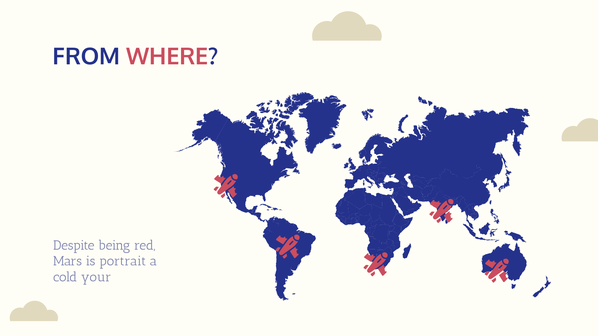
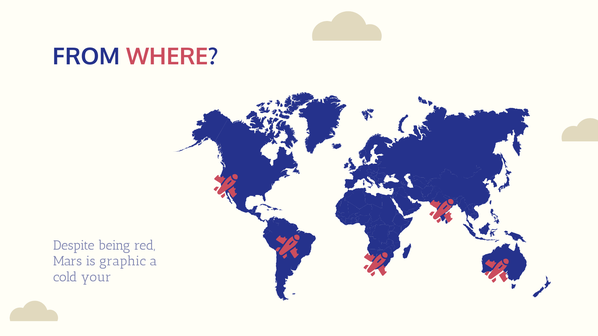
portrait: portrait -> graphic (123, 262)
